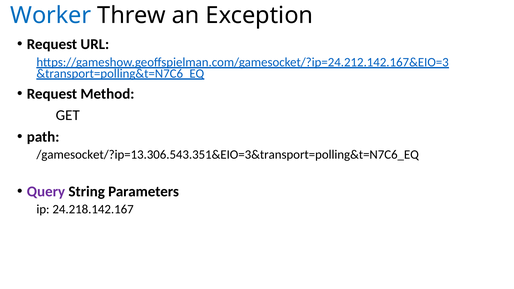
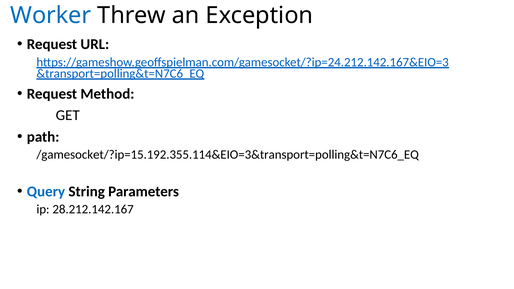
/gamesocket/?ip=13.306.543.351&EIO=3&transport=polling&t=N7C6_EQ: /gamesocket/?ip=13.306.543.351&EIO=3&transport=polling&t=N7C6_EQ -> /gamesocket/?ip=15.192.355.114&EIO=3&transport=polling&t=N7C6_EQ (228, 155)
Query colour: purple -> blue (46, 192)
24.218.142.167: 24.218.142.167 -> 28.212.142.167 (93, 209)
